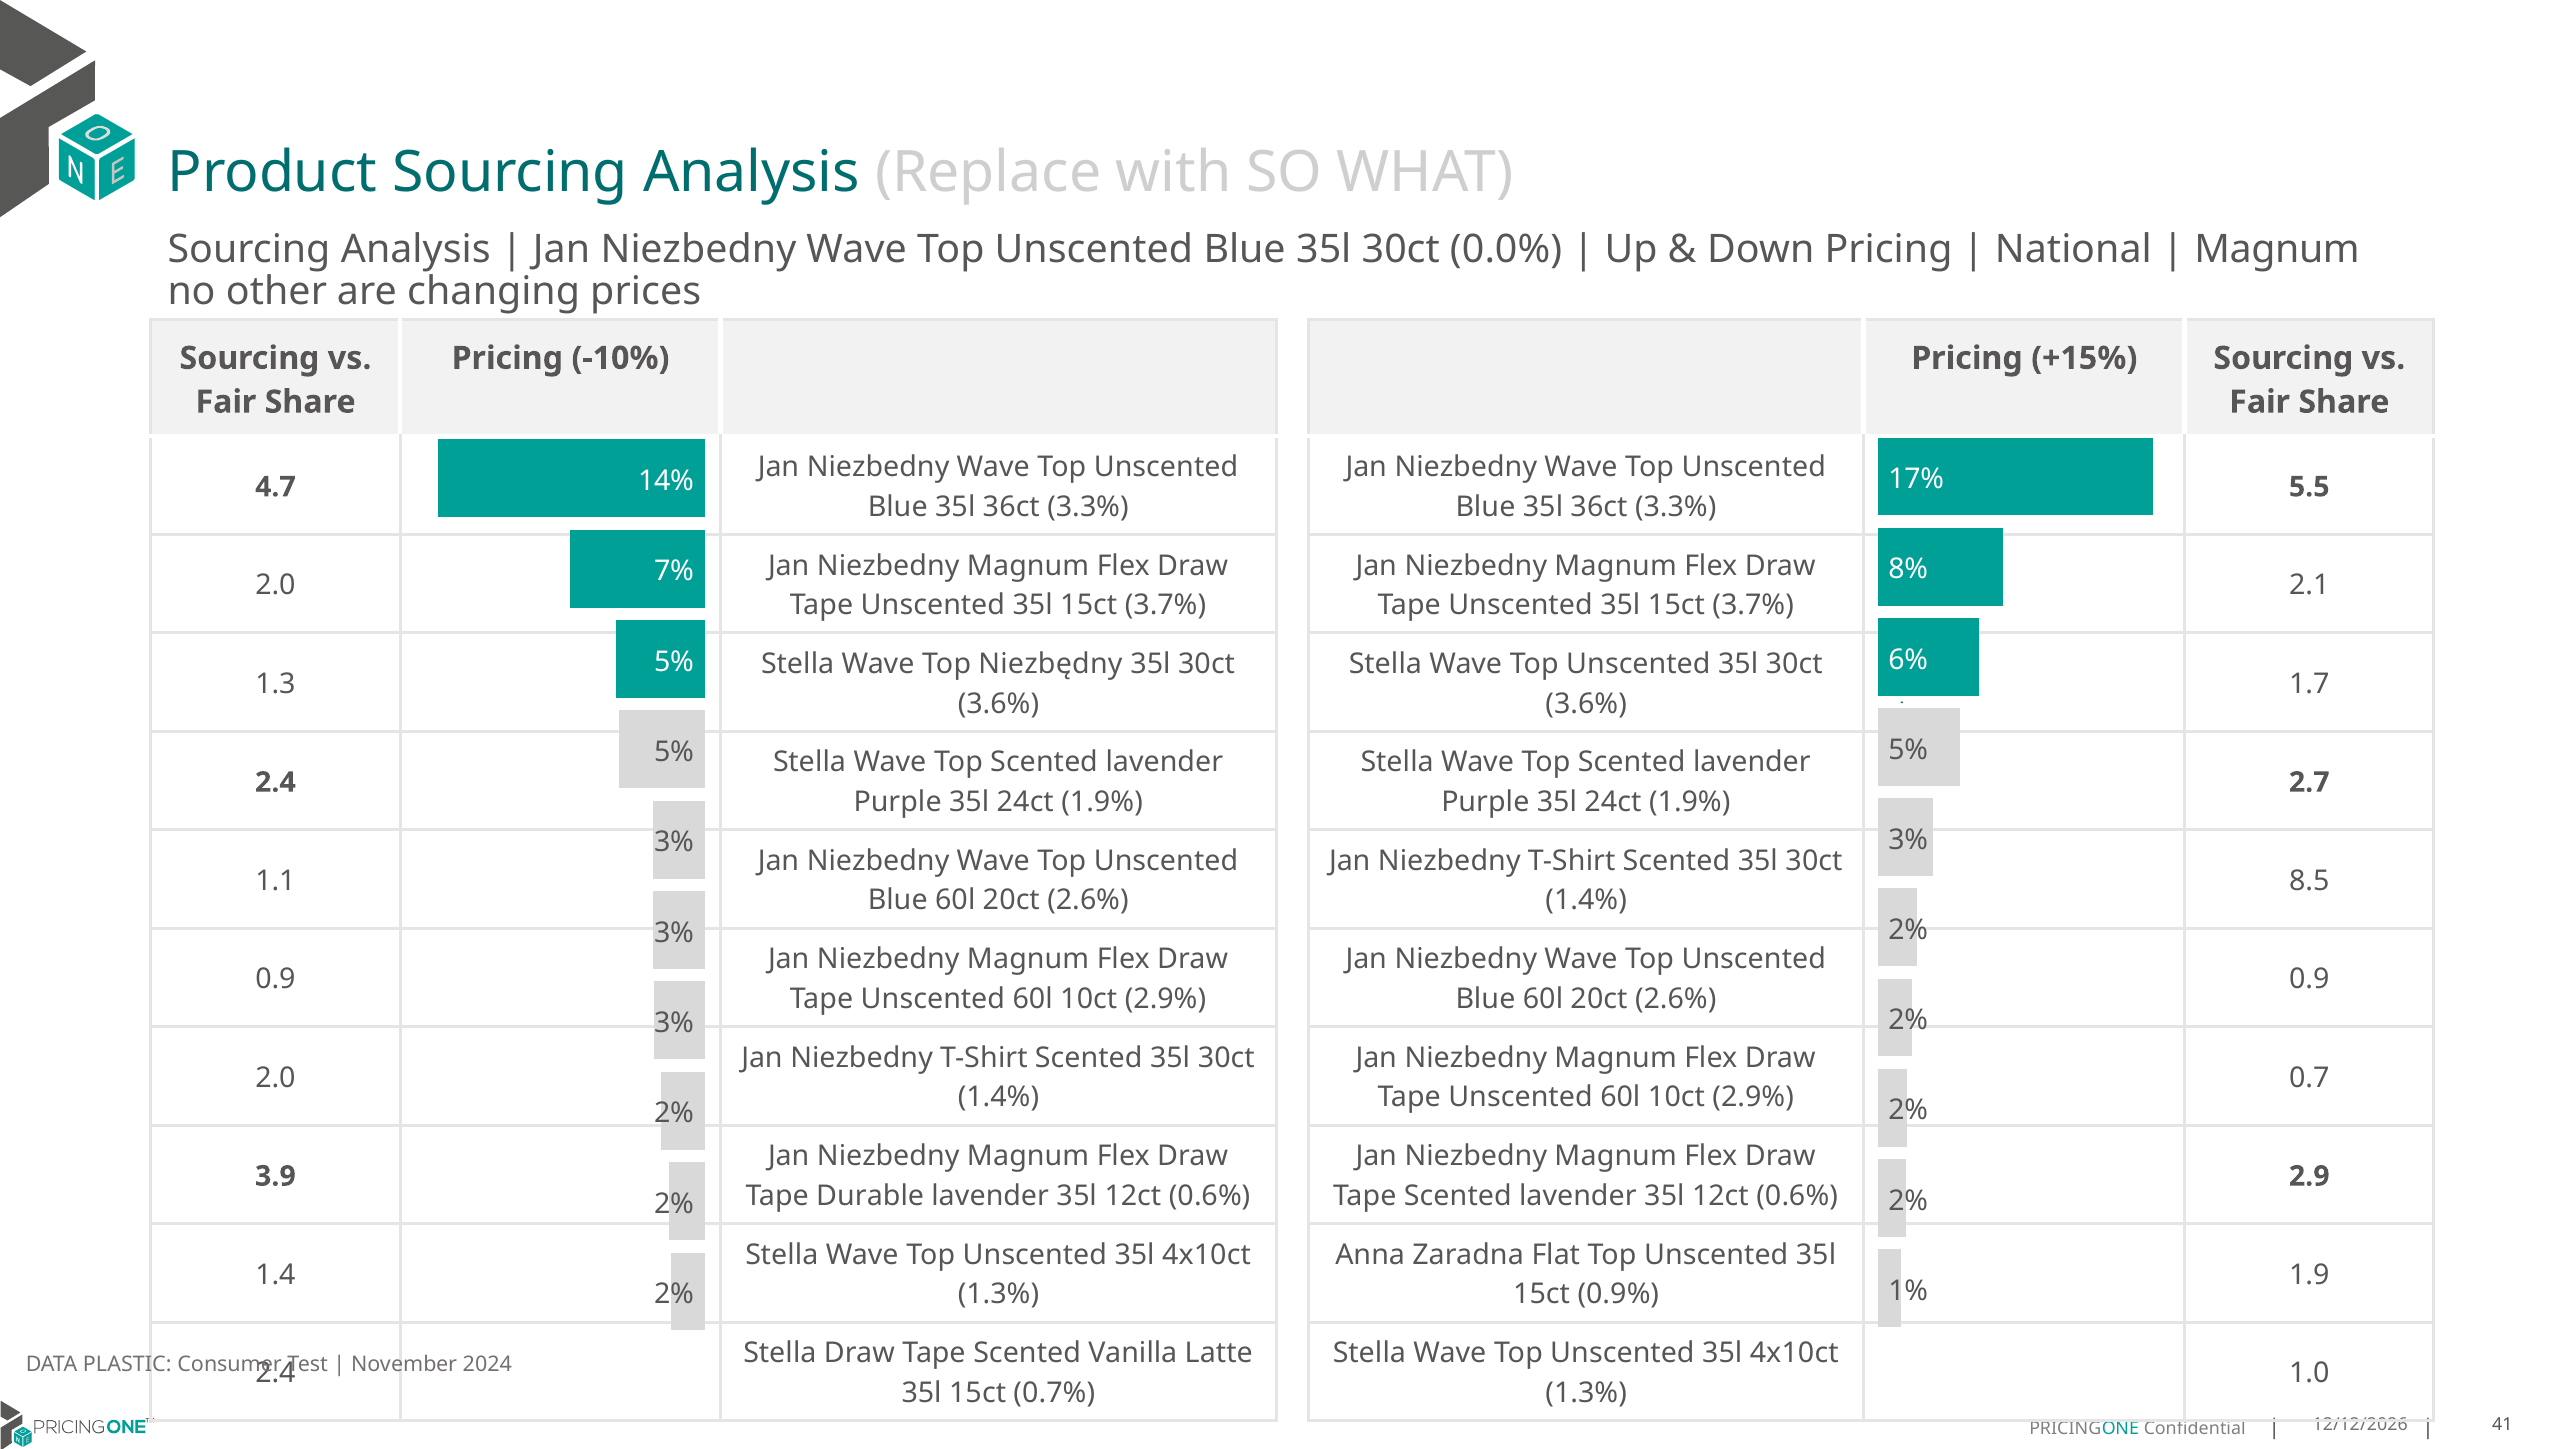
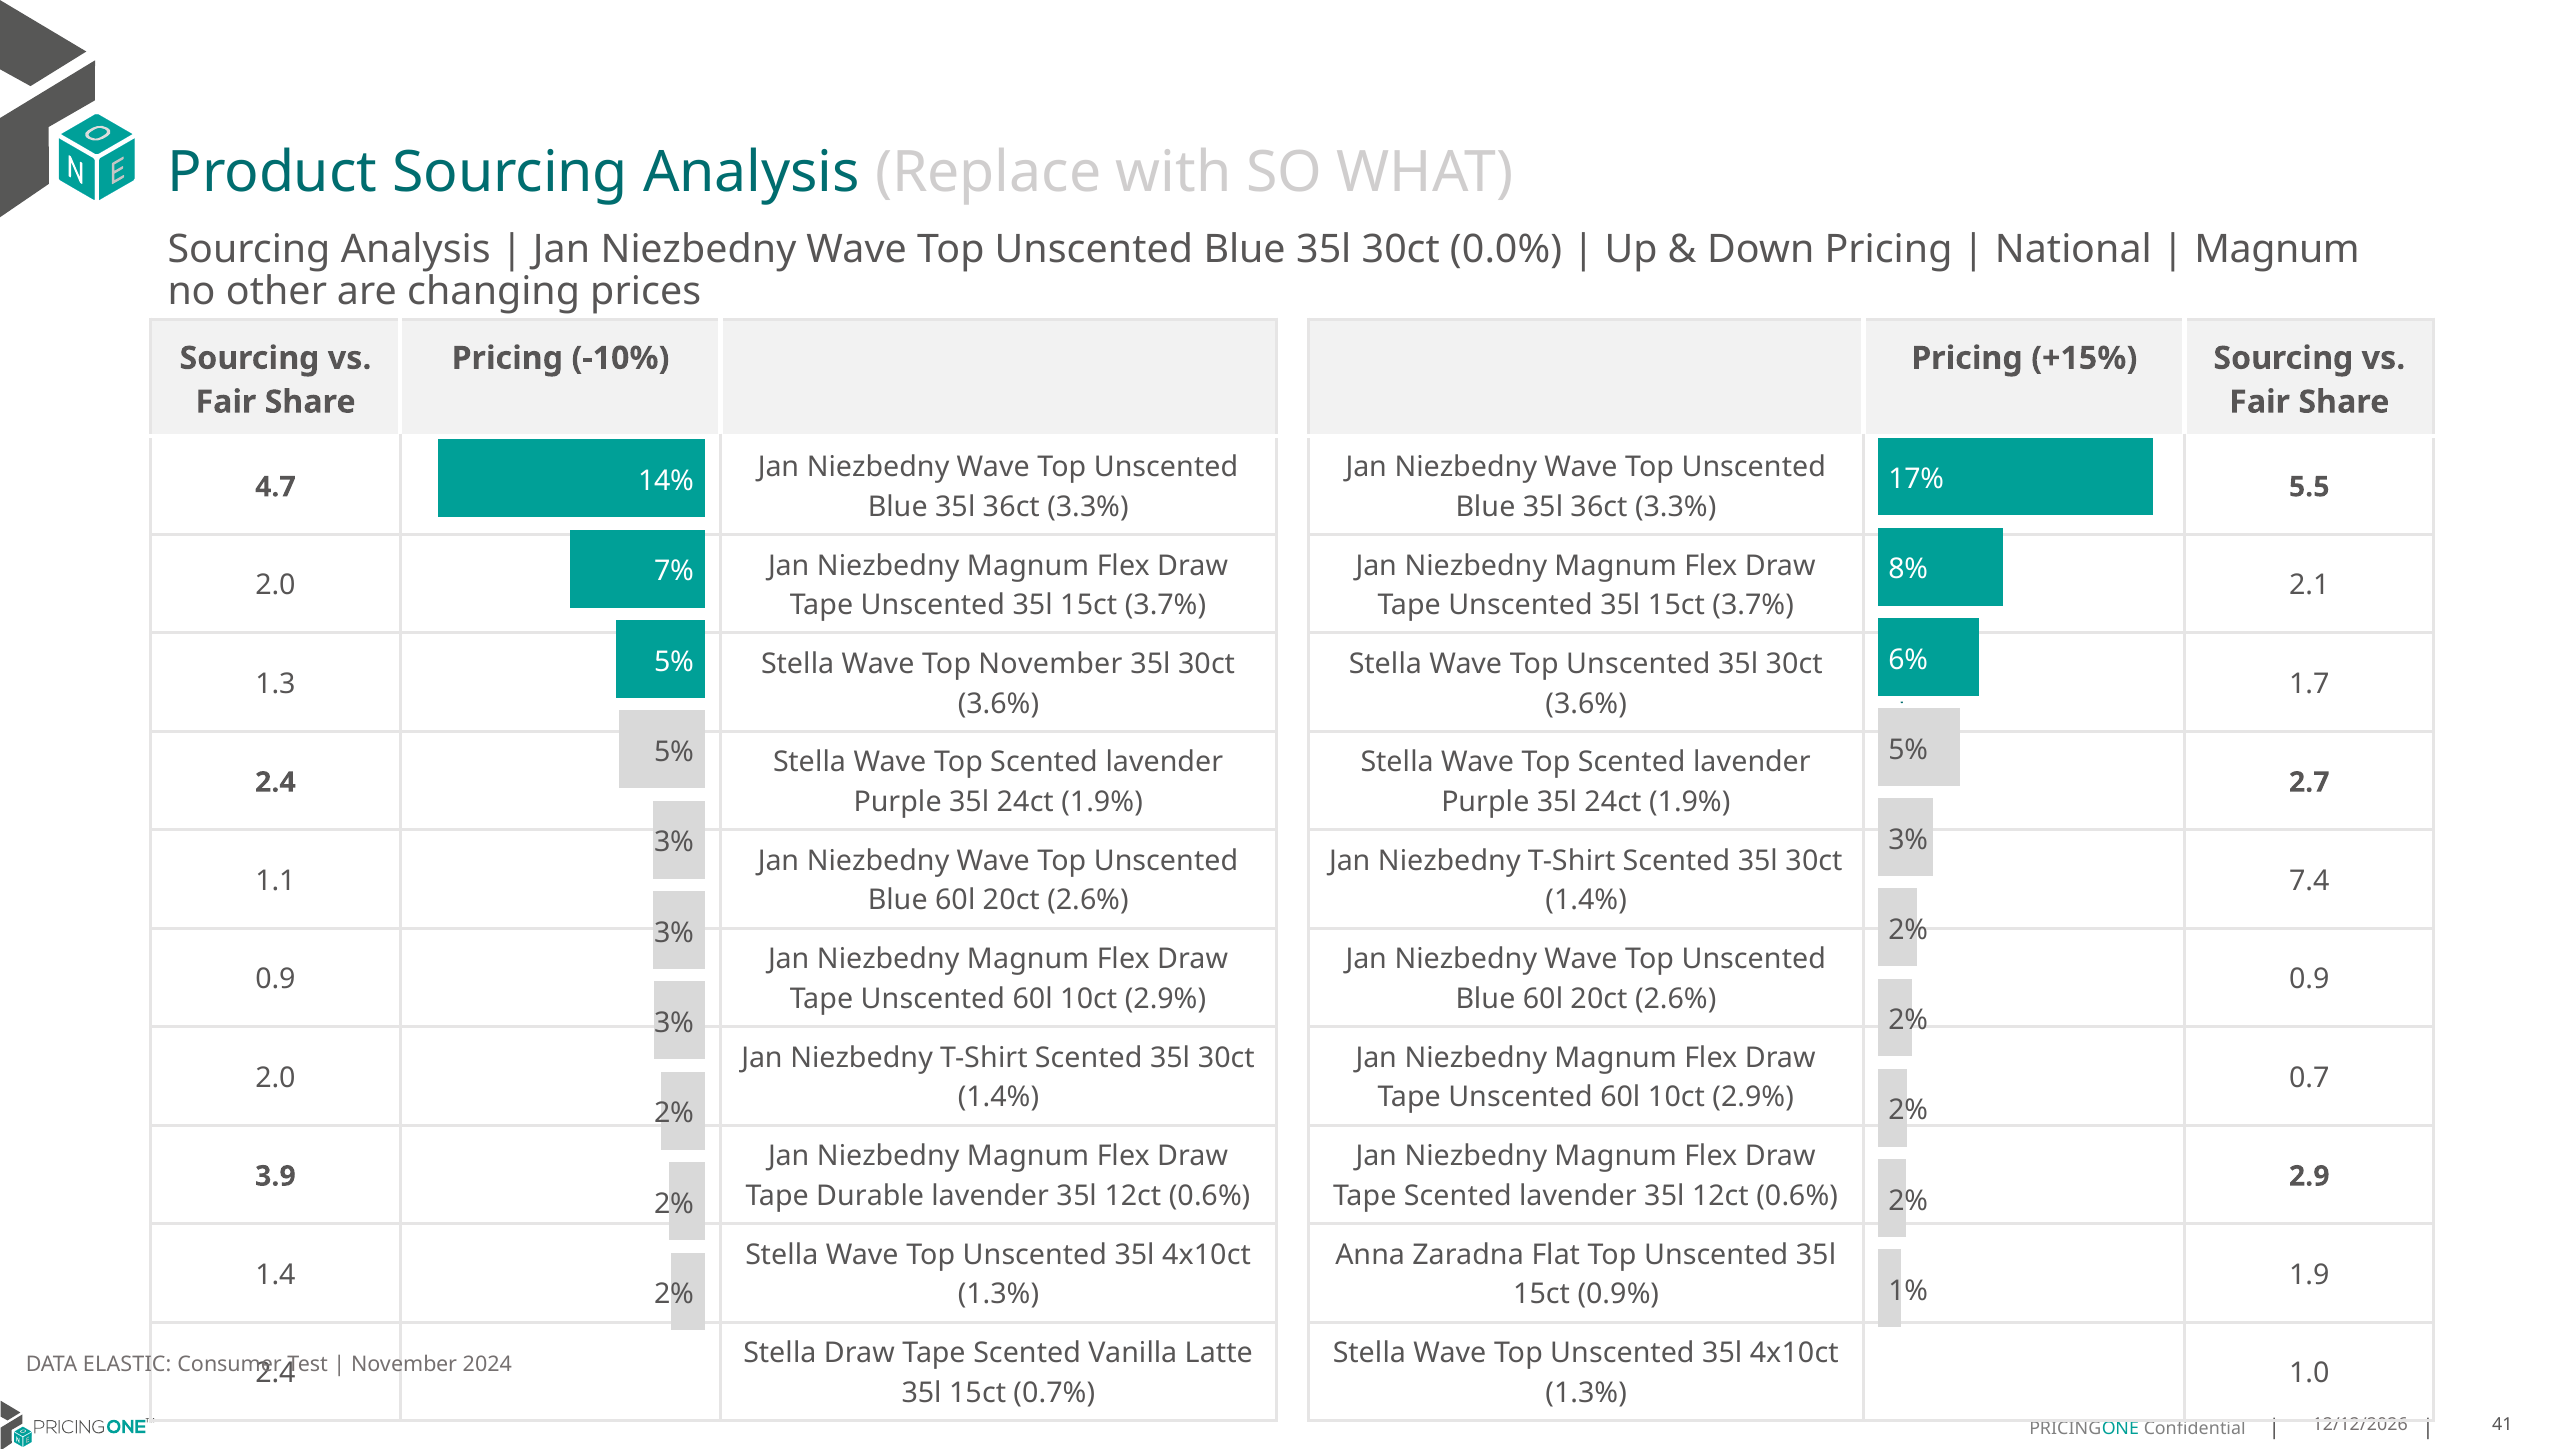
Top Niezbędny: Niezbędny -> November (1050, 664)
8.5: 8.5 -> 7.4 (2309, 881)
PLASTIC: PLASTIC -> ELASTIC (127, 1365)
